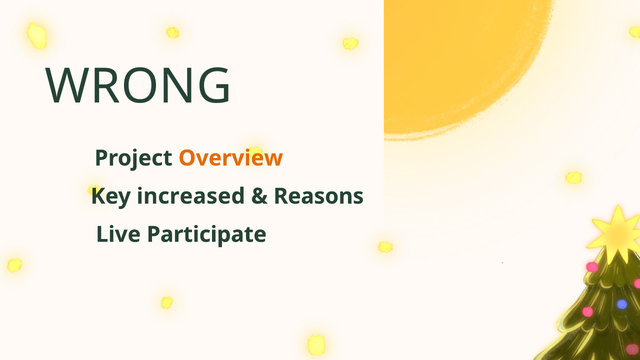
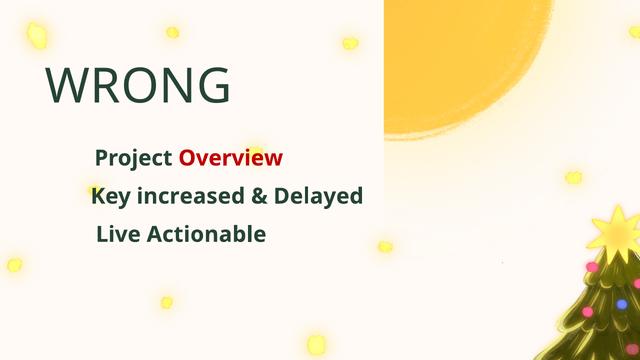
Overview colour: orange -> red (231, 158)
Reasons: Reasons -> Delayed (319, 196)
Participate: Participate -> Actionable (207, 235)
